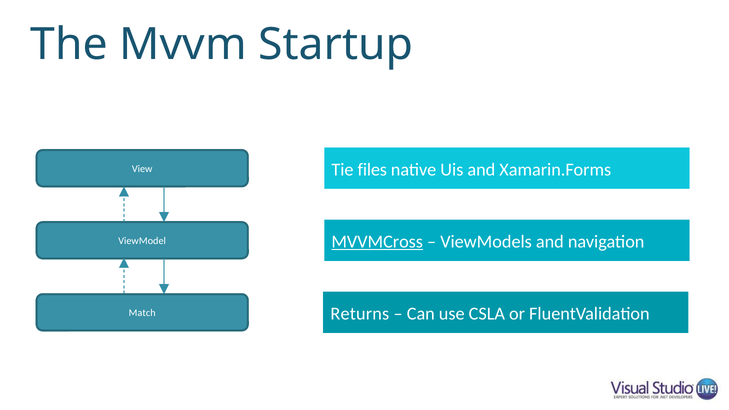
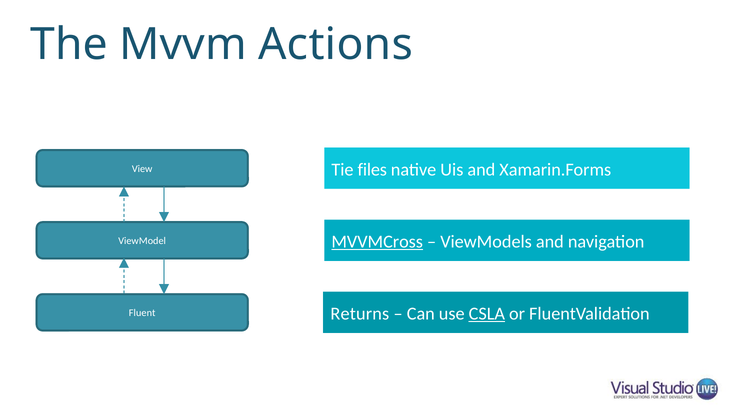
Startup: Startup -> Actions (336, 44)
CSLA underline: none -> present (487, 314)
Match: Match -> Fluent (142, 313)
